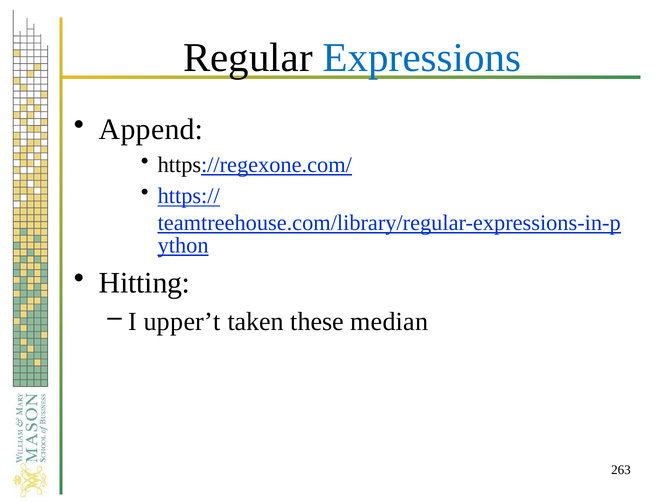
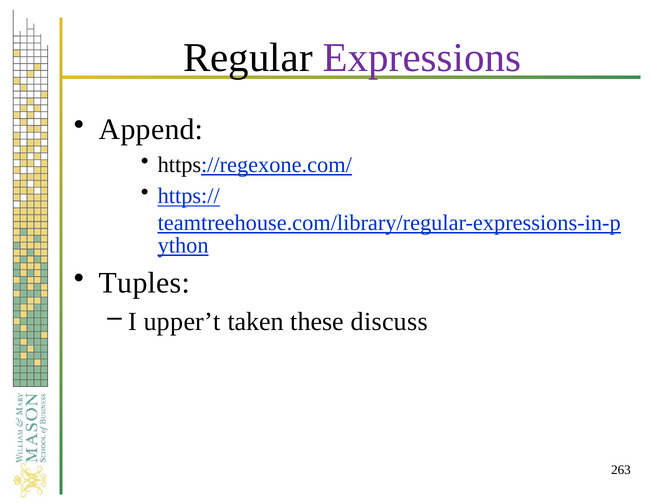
Expressions colour: blue -> purple (422, 58)
Hitting: Hitting -> Tuples (144, 283)
median: median -> discuss (389, 322)
